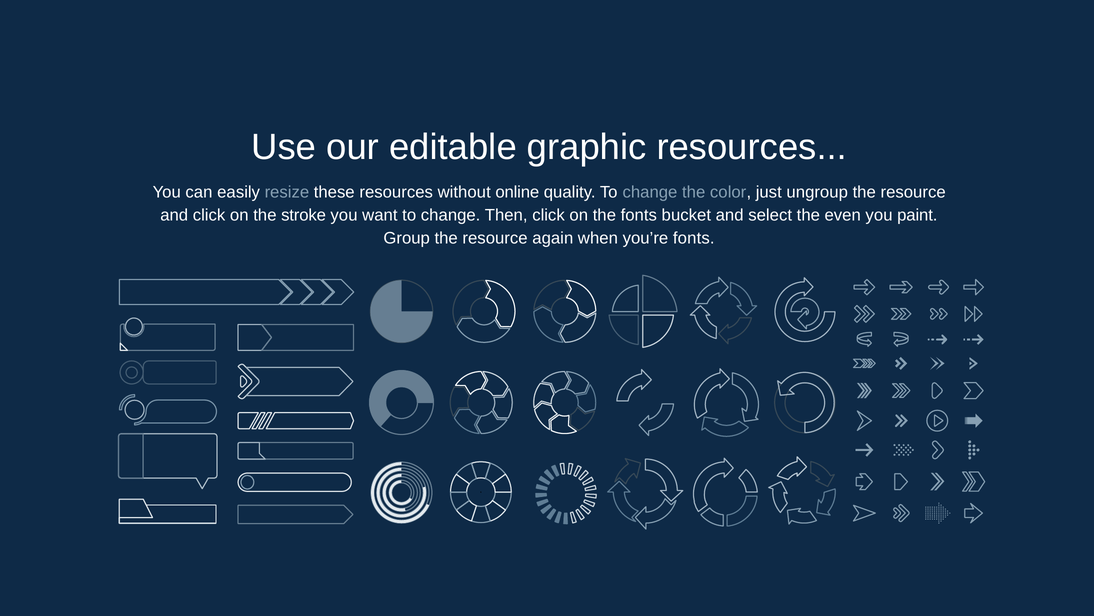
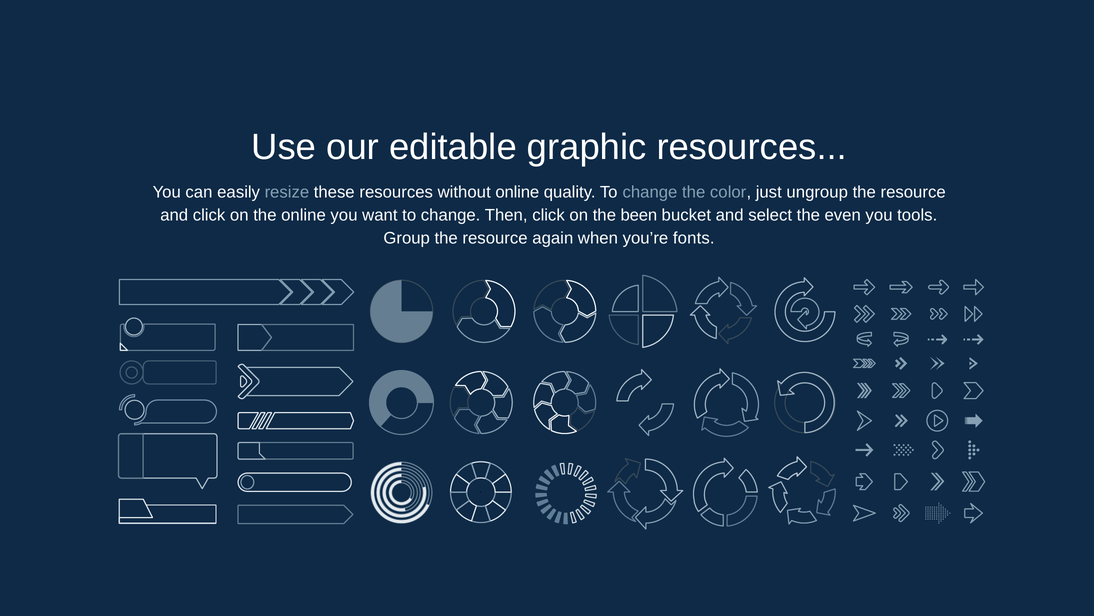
the stroke: stroke -> online (303, 215)
the fonts: fonts -> been (639, 215)
paint: paint -> tools (917, 215)
